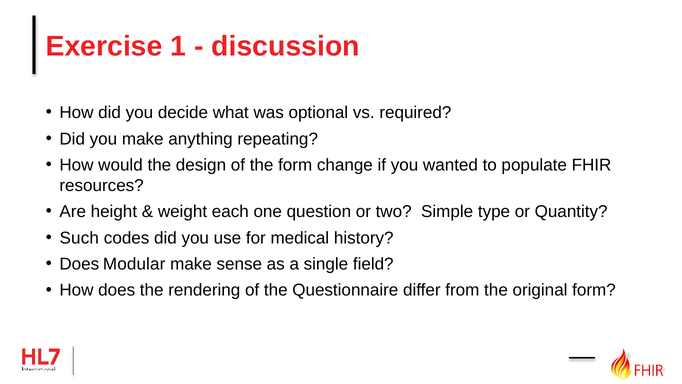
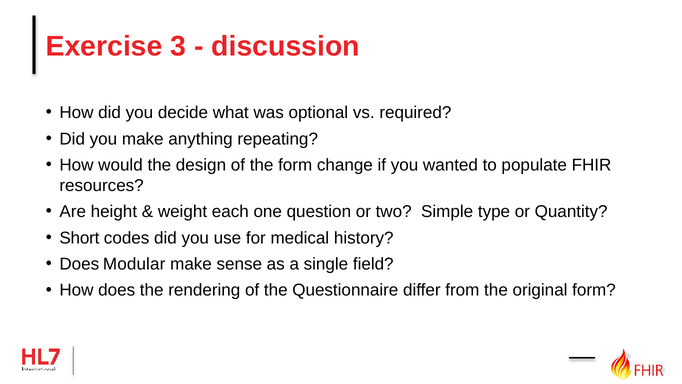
1: 1 -> 3 (178, 47)
Such: Such -> Short (79, 238)
